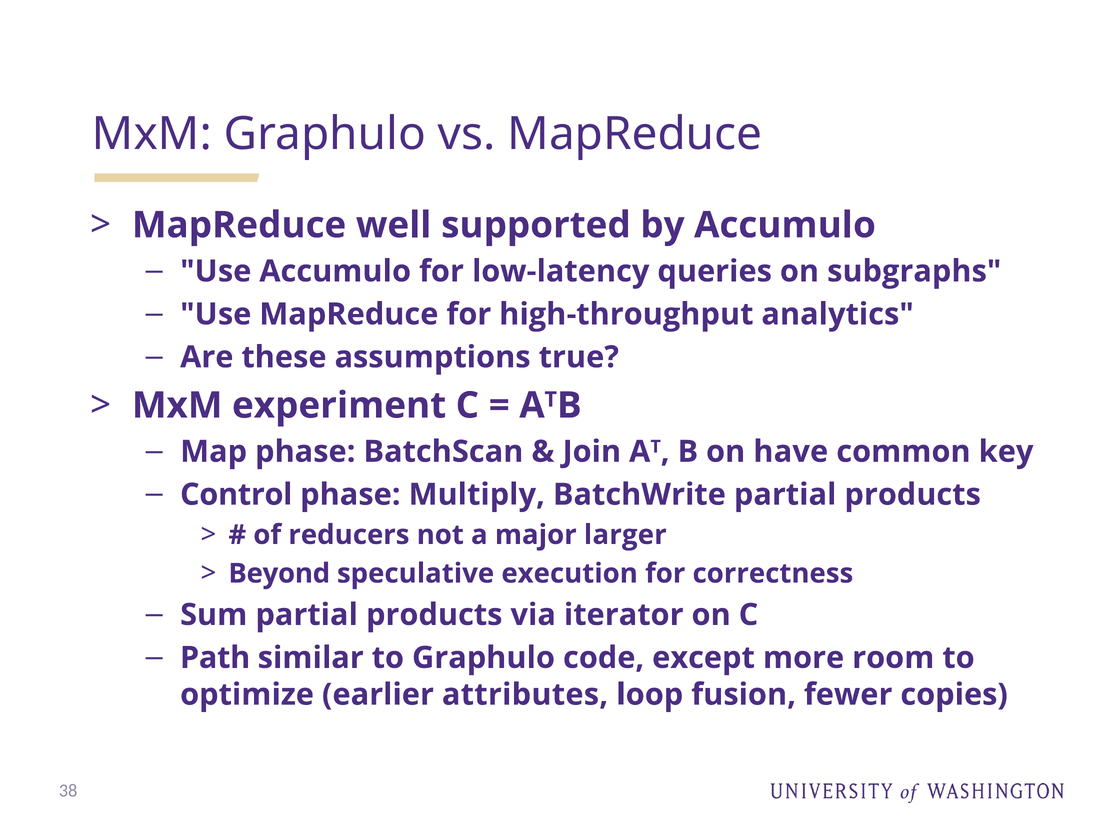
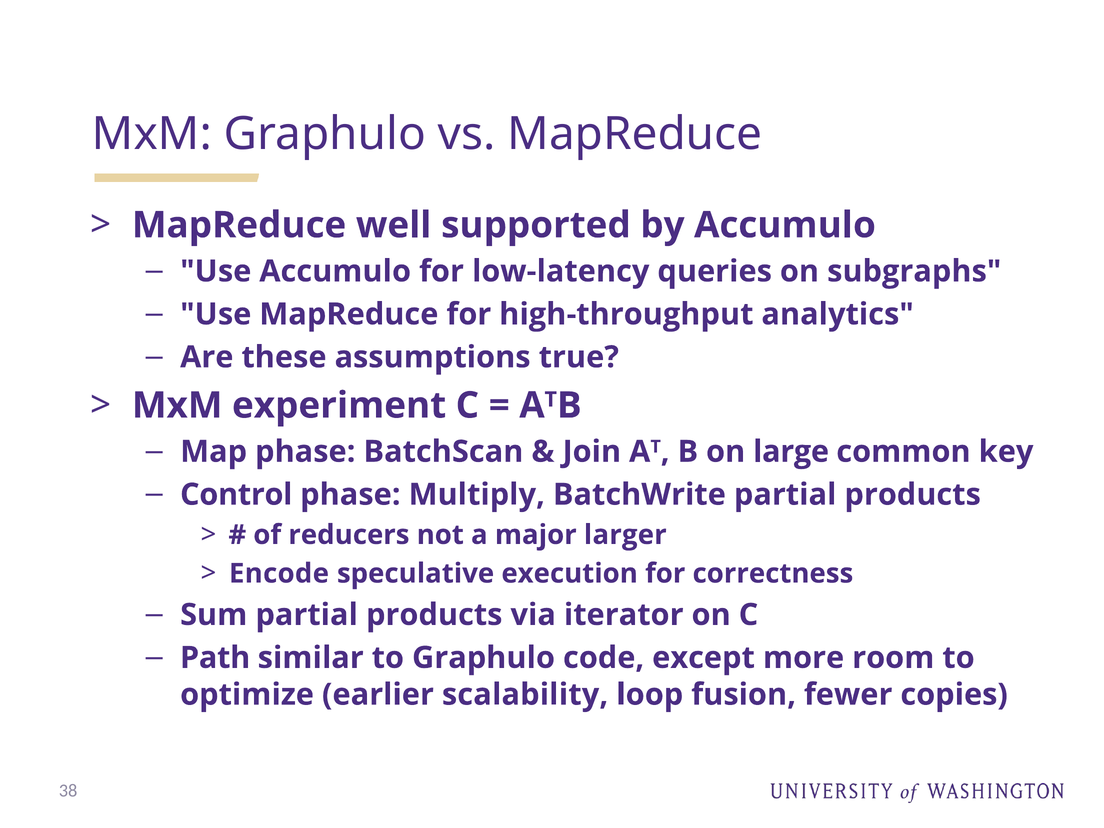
have: have -> large (791, 452)
Beyond: Beyond -> Encode (279, 573)
attributes: attributes -> scalability (525, 695)
